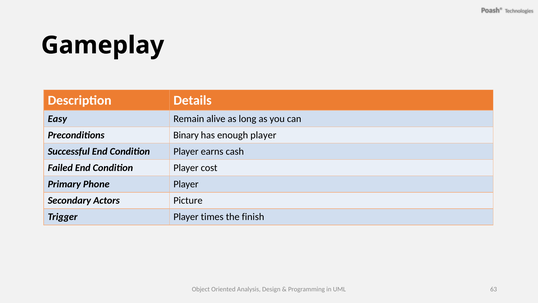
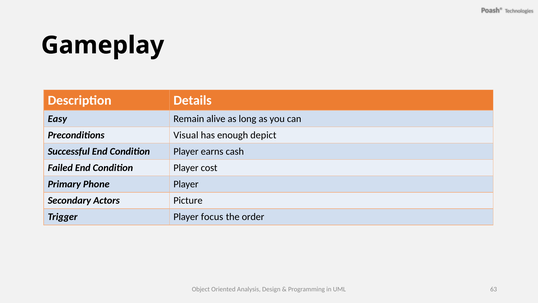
Binary: Binary -> Visual (186, 135)
enough player: player -> depict (263, 135)
times: times -> focus (212, 217)
finish: finish -> order (253, 217)
